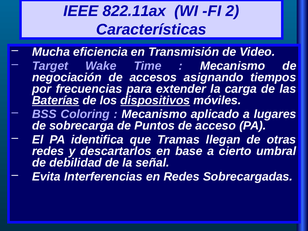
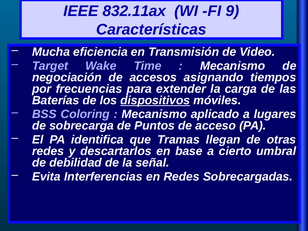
822.11ax: 822.11ax -> 832.11ax (134, 11)
2: 2 -> 9 (232, 11)
Baterías underline: present -> none (56, 100)
